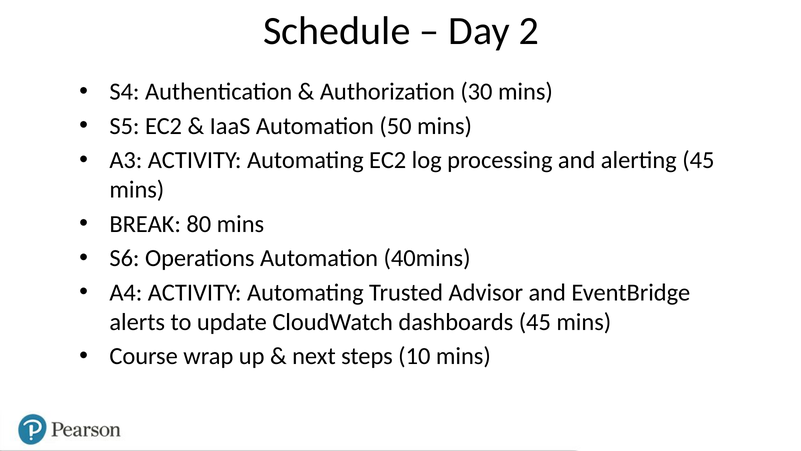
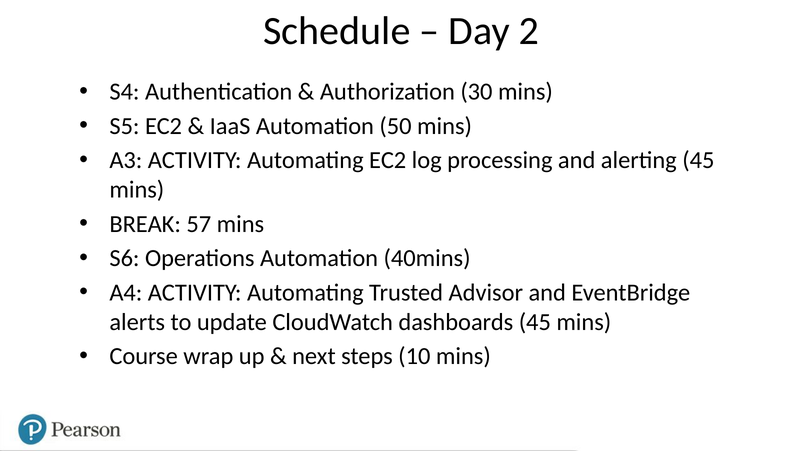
80: 80 -> 57 (199, 224)
